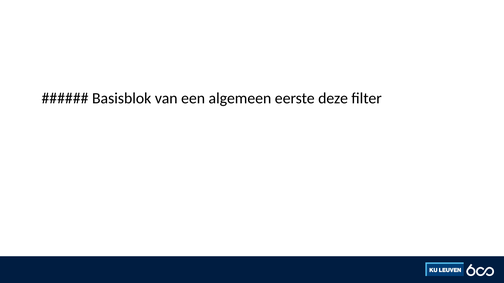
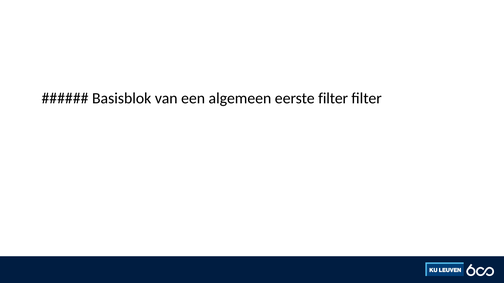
eerste deze: deze -> filter (333, 99)
